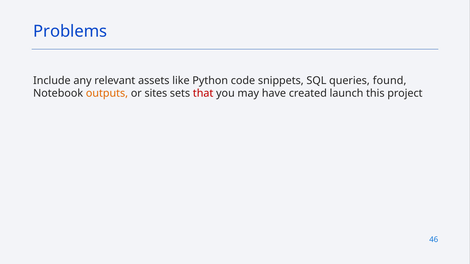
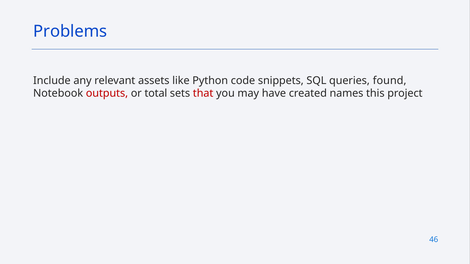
outputs colour: orange -> red (107, 94)
sites: sites -> total (156, 94)
launch: launch -> names (347, 94)
